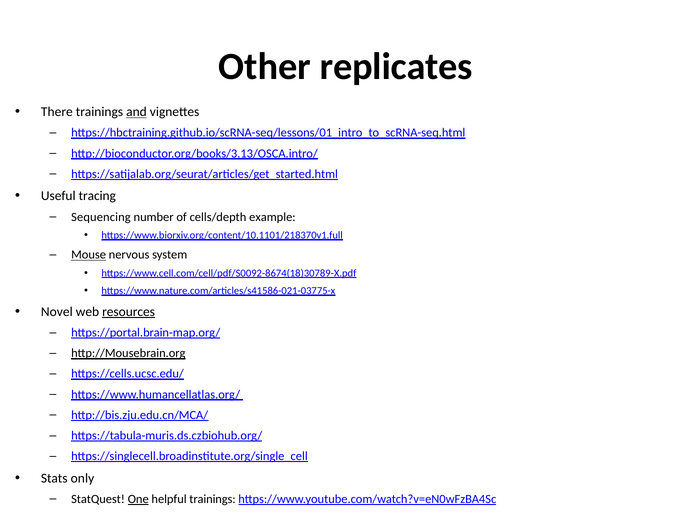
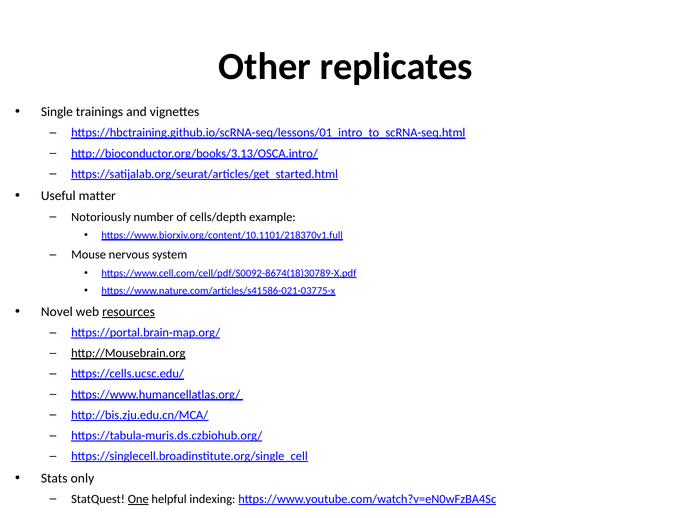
There: There -> Single (57, 112)
and underline: present -> none (136, 112)
tracing: tracing -> matter (97, 196)
Sequencing: Sequencing -> Notoriously (101, 217)
Mouse underline: present -> none (89, 255)
helpful trainings: trainings -> indexing (212, 499)
